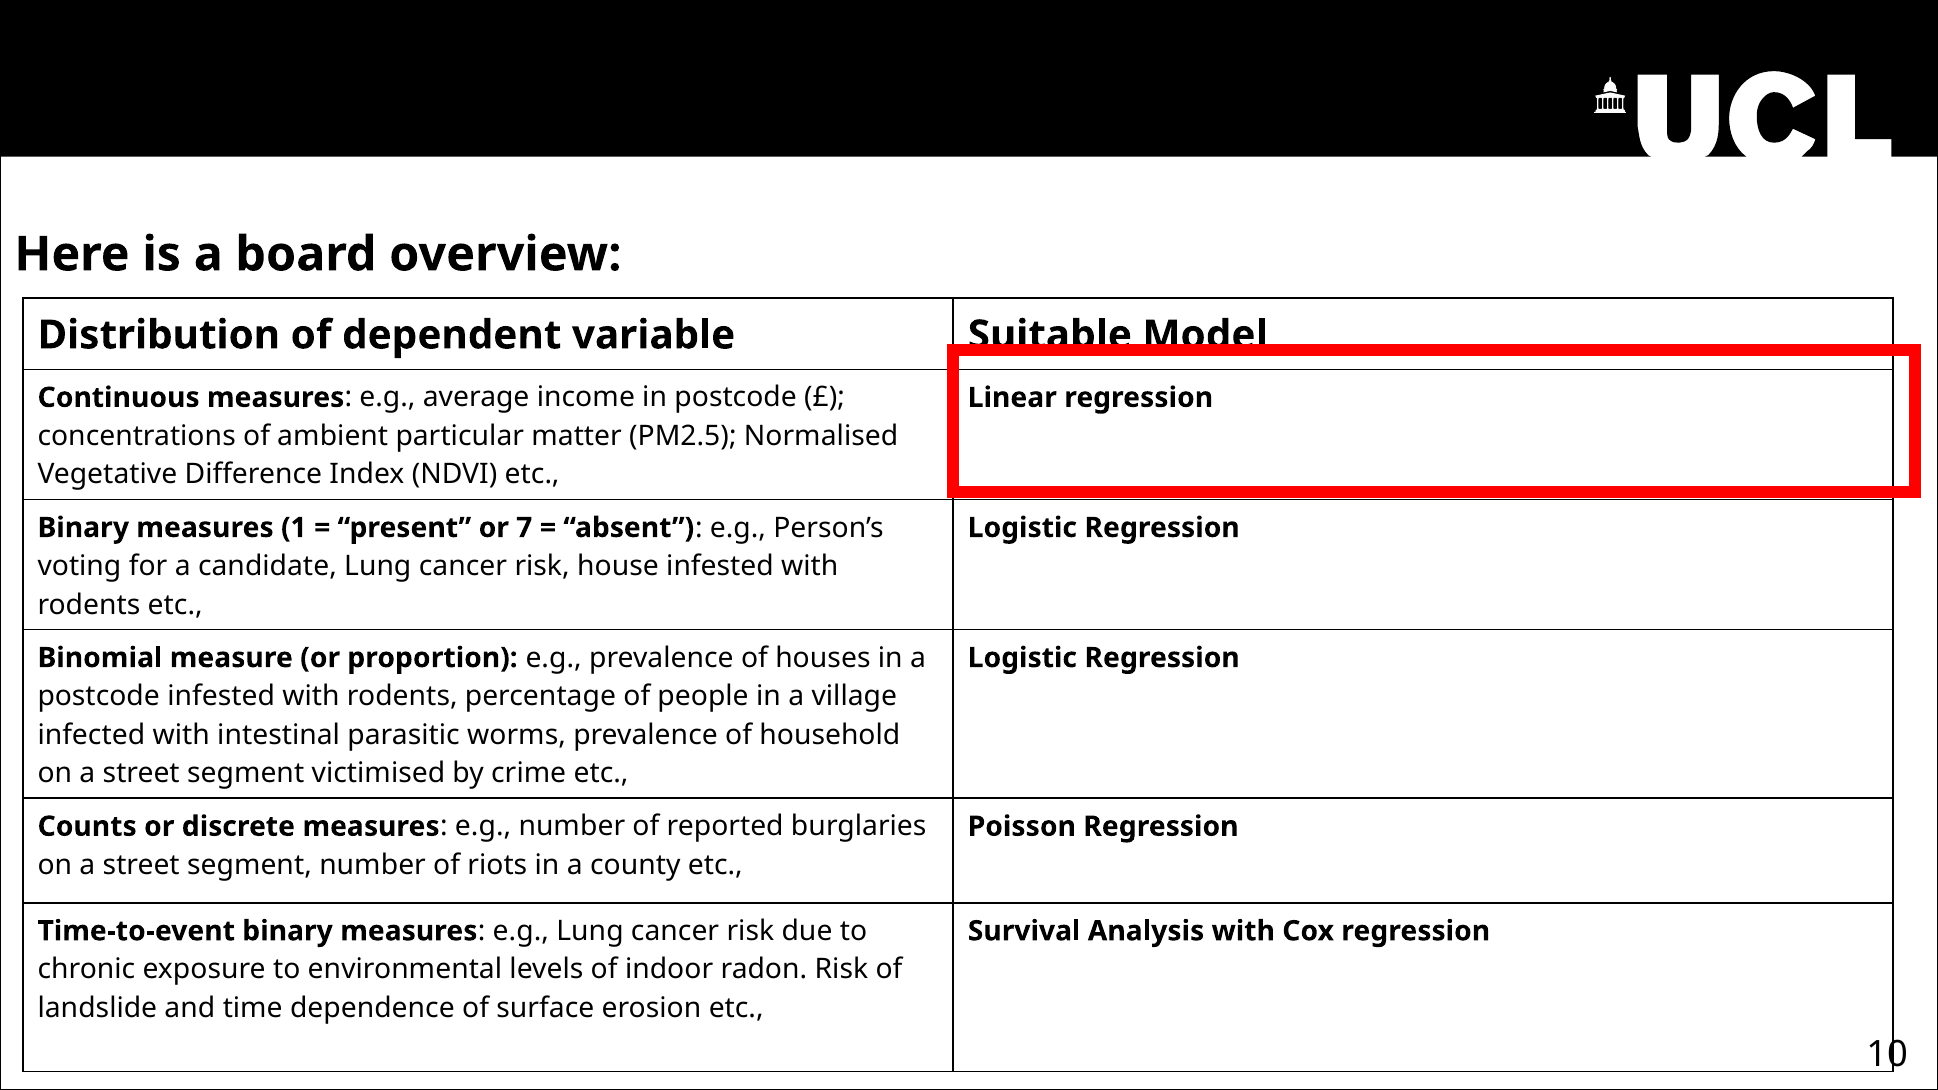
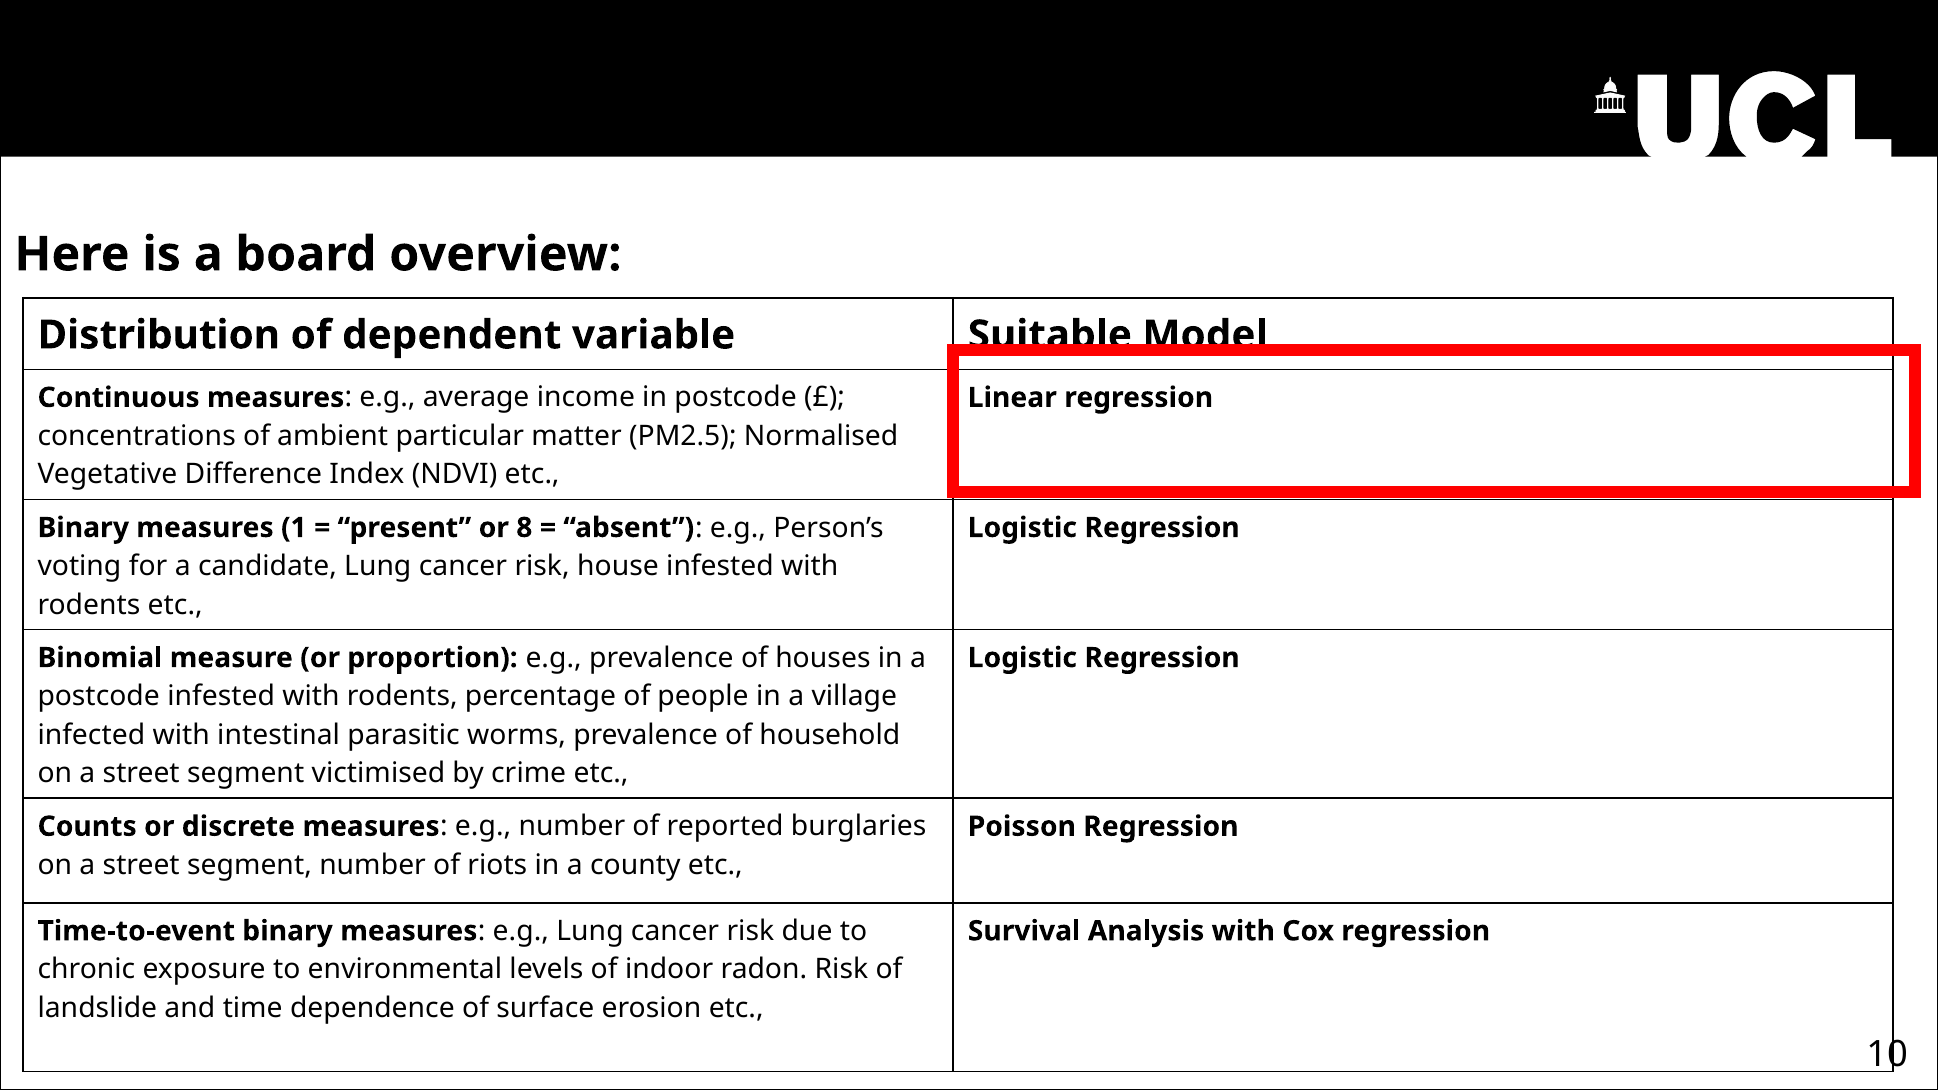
7: 7 -> 8 (524, 528)
